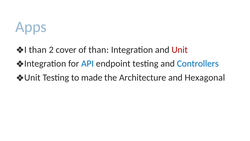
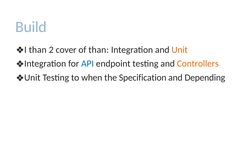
Apps: Apps -> Build (31, 27)
Unit colour: red -> orange (180, 50)
Controllers colour: blue -> orange (198, 64)
made: made -> when (92, 77)
Architecture: Architecture -> Specification (143, 77)
Hexagonal: Hexagonal -> Depending (205, 77)
